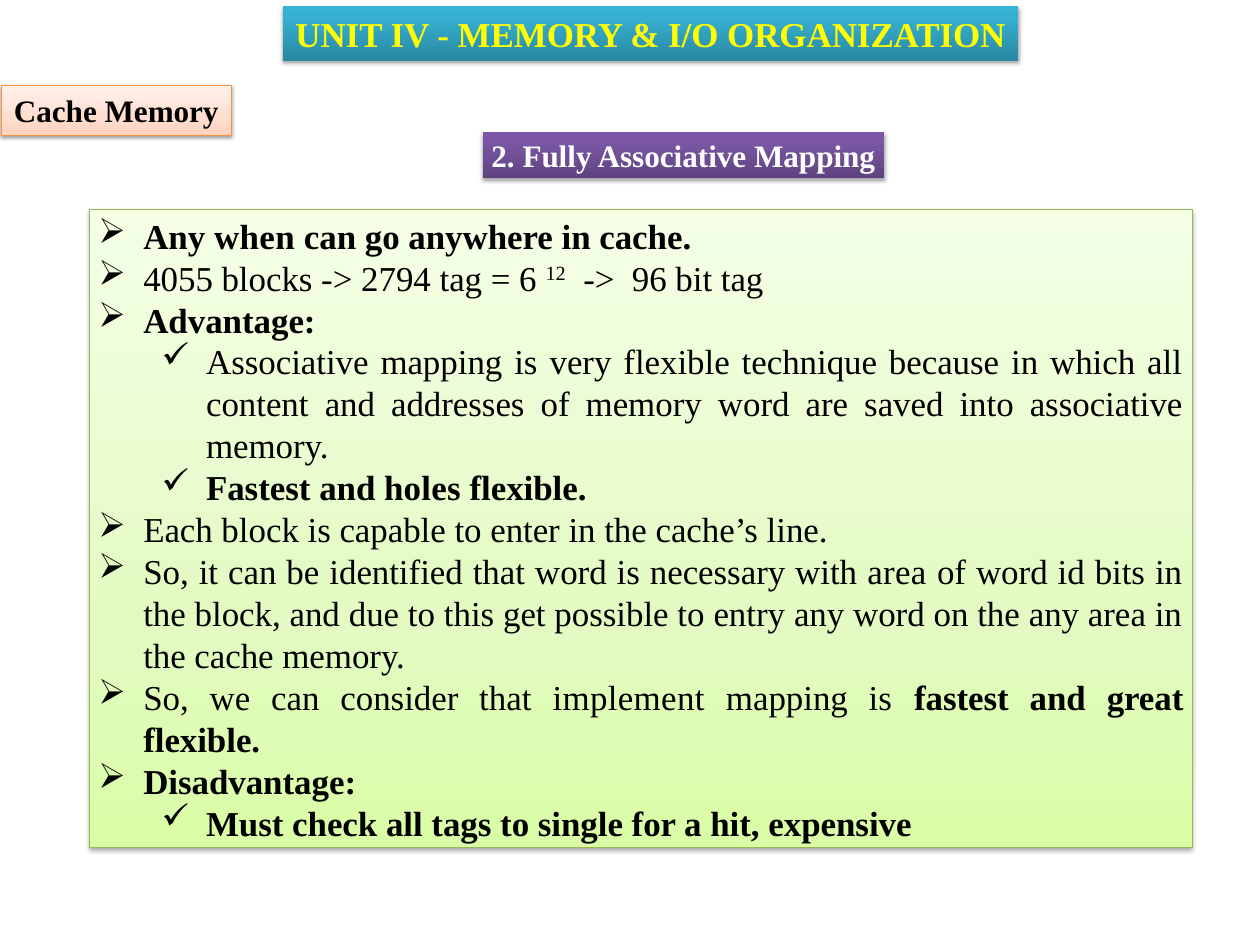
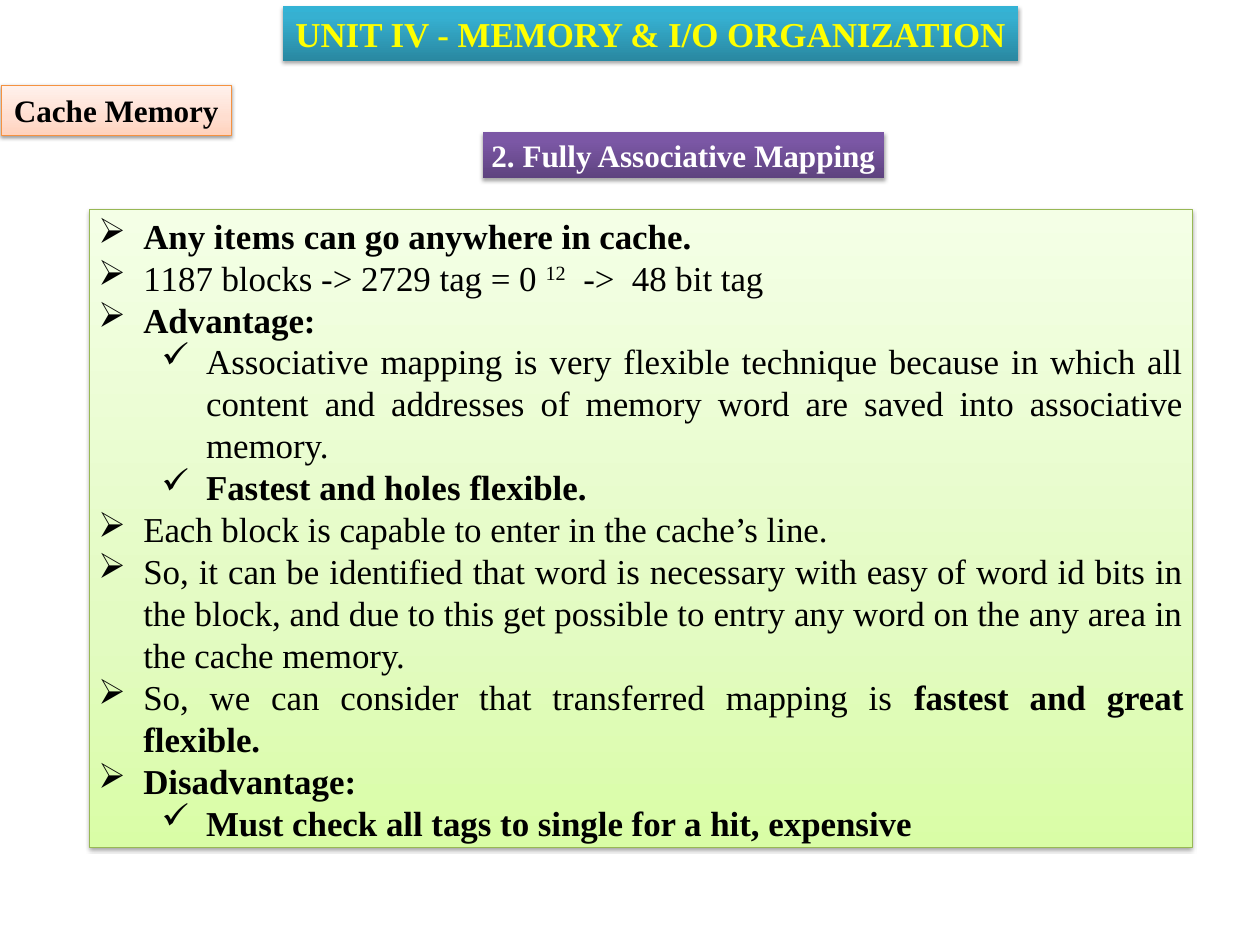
when: when -> items (254, 238)
4055: 4055 -> 1187 (178, 279)
2794: 2794 -> 2729 (396, 279)
6: 6 -> 0 (528, 279)
96: 96 -> 48 (649, 279)
with area: area -> easy (897, 573)
implement: implement -> transferred (629, 699)
